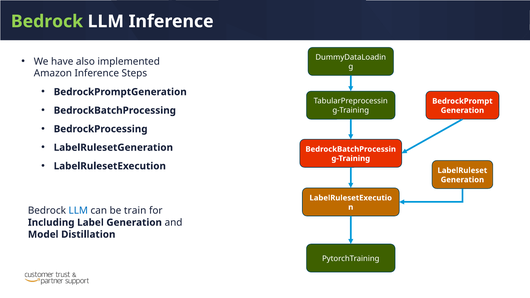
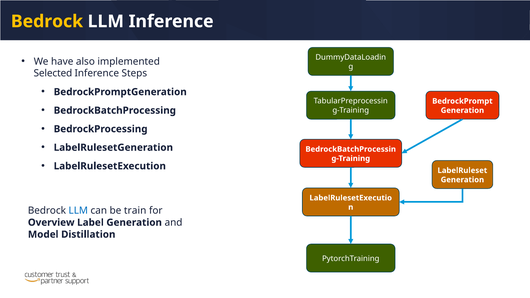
Bedrock colour: light green -> yellow (47, 21)
Amazon: Amazon -> Selected (53, 73)
Including: Including -> Overview (51, 223)
